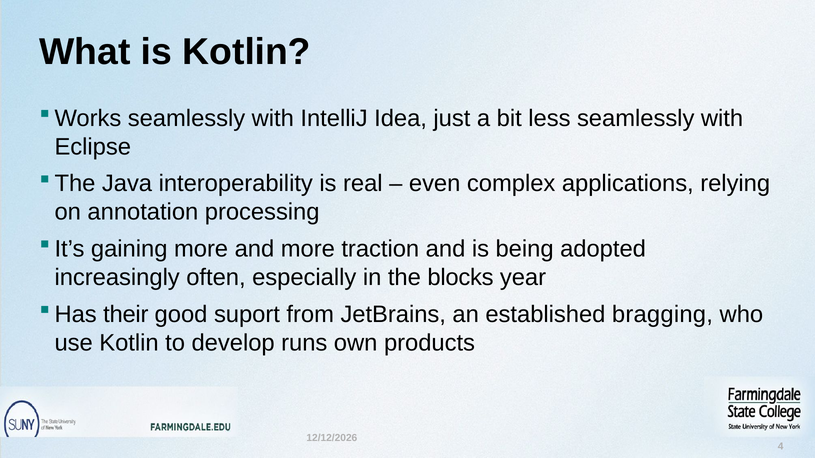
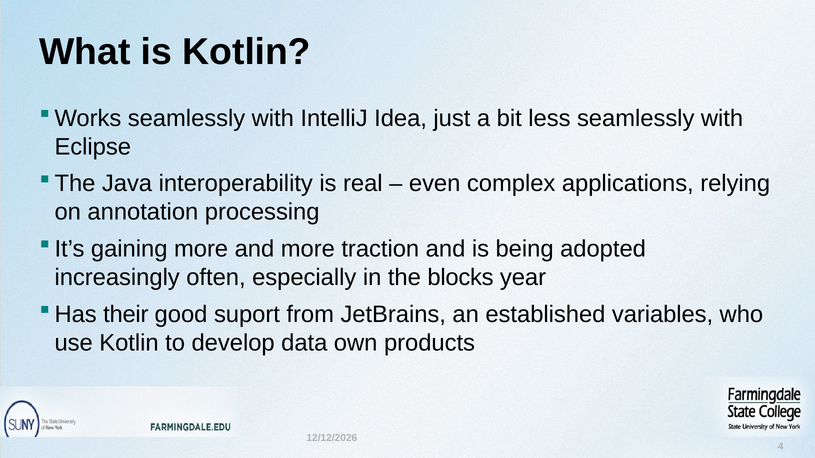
bragging: bragging -> variables (663, 315)
runs: runs -> data (304, 343)
